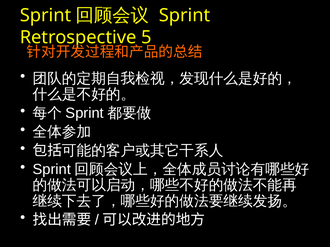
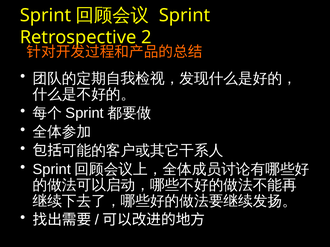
5: 5 -> 2 (146, 37)
